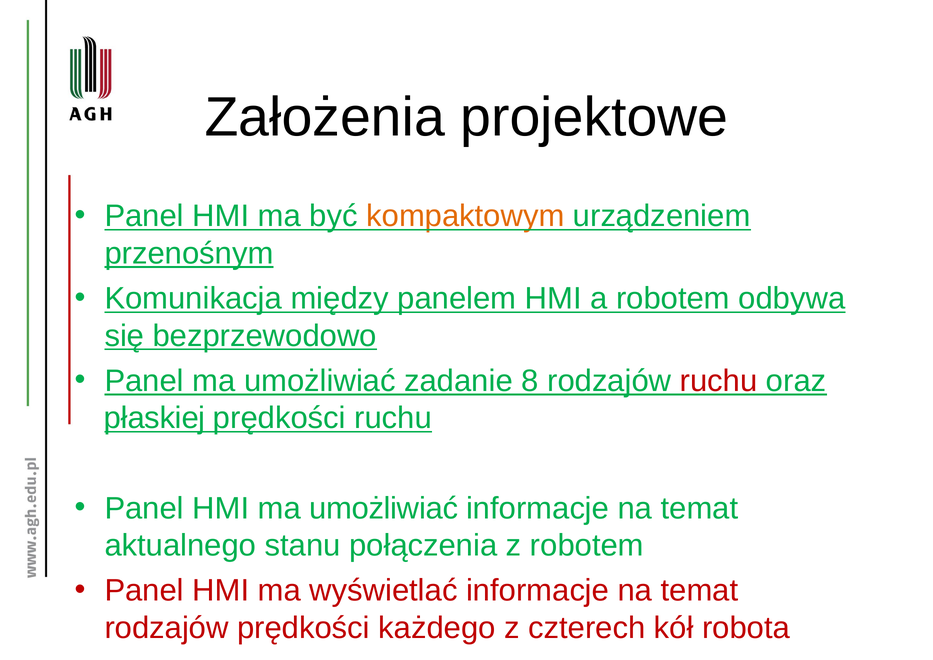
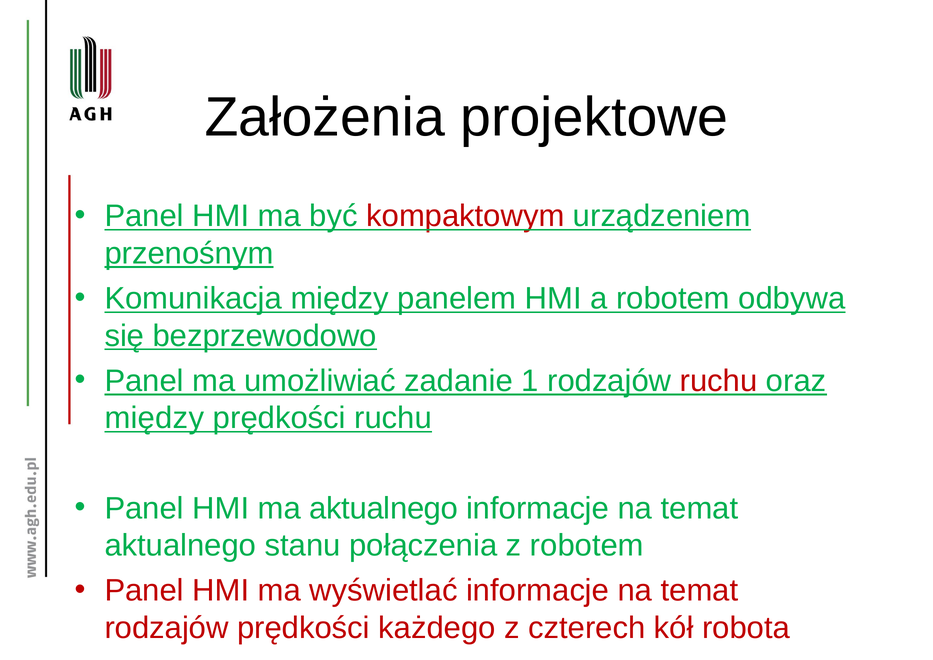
kompaktowym colour: orange -> red (465, 216)
8: 8 -> 1 (530, 381)
płaskiej: płaskiej -> między (154, 418)
HMI ma umożliwiać: umożliwiać -> aktualnego (384, 508)
